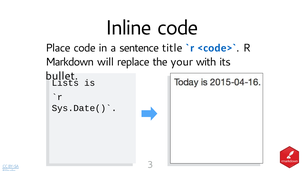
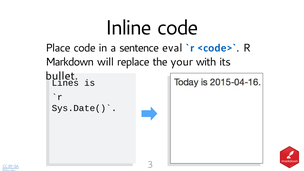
title: title -> eval (172, 48)
Lists: Lists -> Lines (65, 83)
